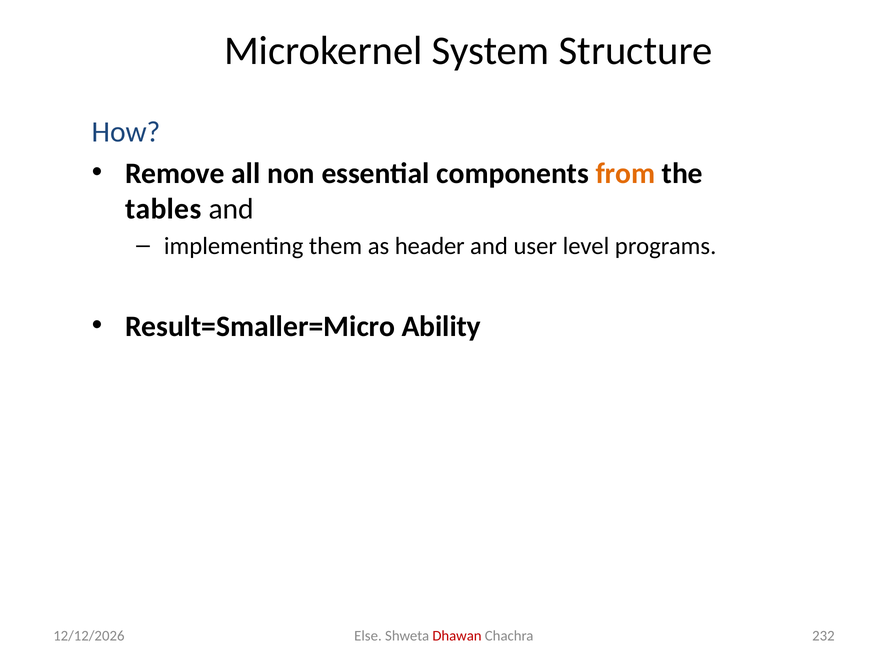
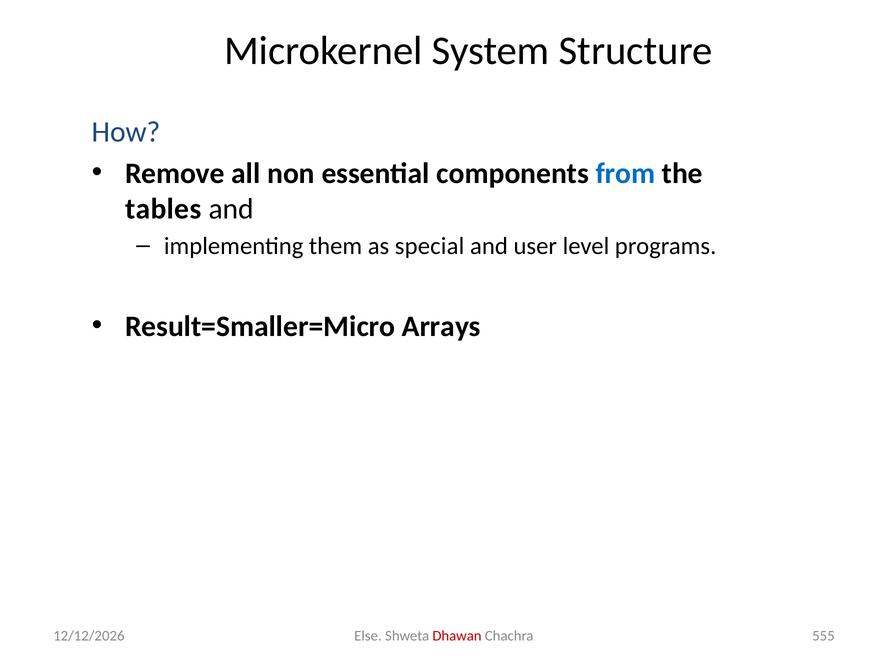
from colour: orange -> blue (625, 173)
header: header -> special (430, 246)
Ability: Ability -> Arrays (441, 326)
232: 232 -> 555 (823, 636)
